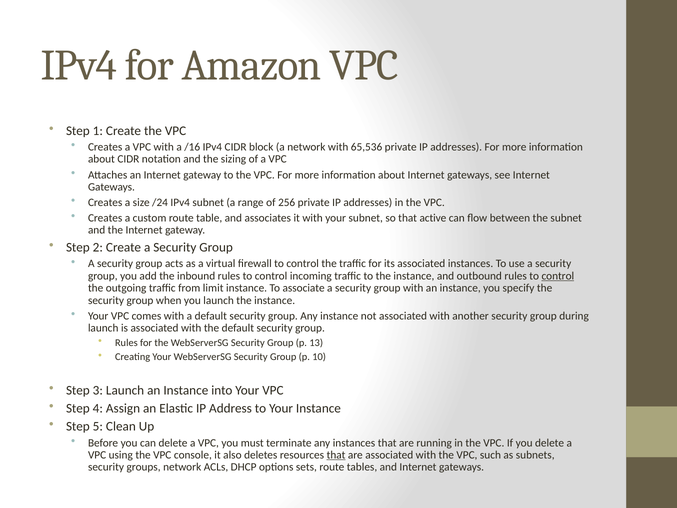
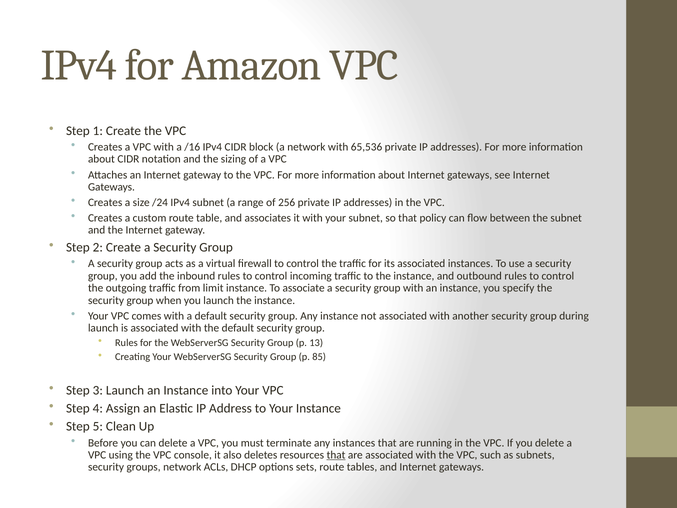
active: active -> policy (433, 218)
control underline: present -> none (558, 276)
10: 10 -> 85 (319, 357)
